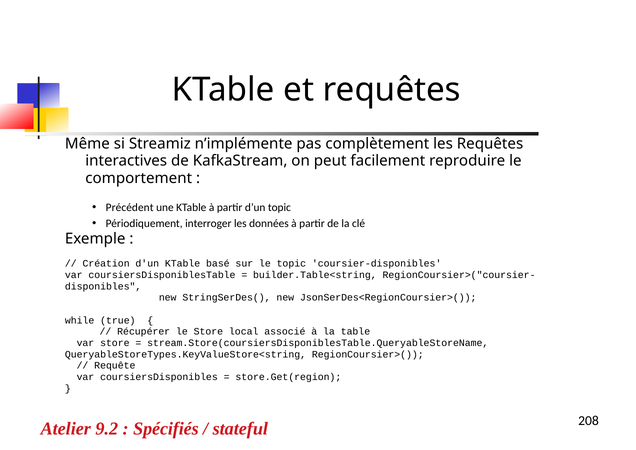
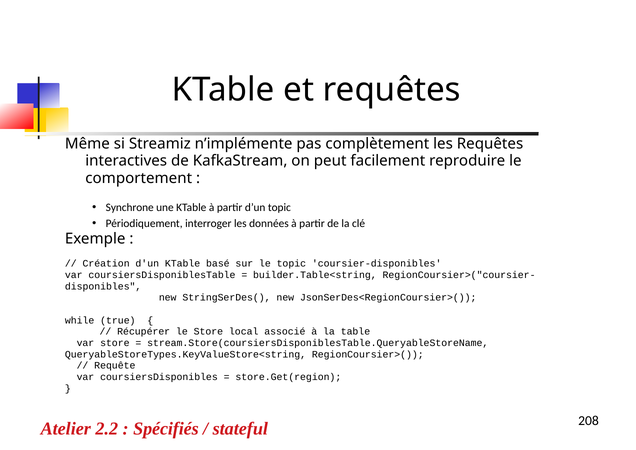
Précédent: Précédent -> Synchrone (130, 207)
9.2: 9.2 -> 2.2 (107, 429)
